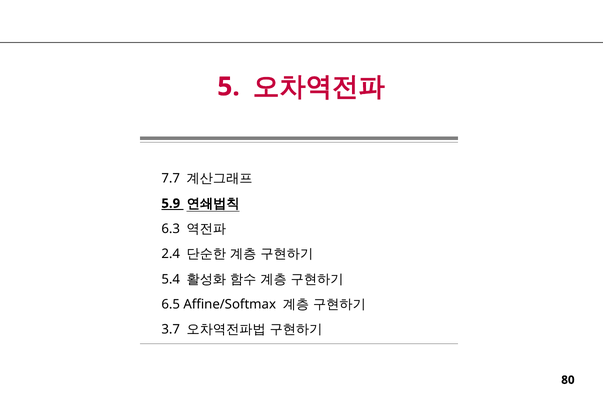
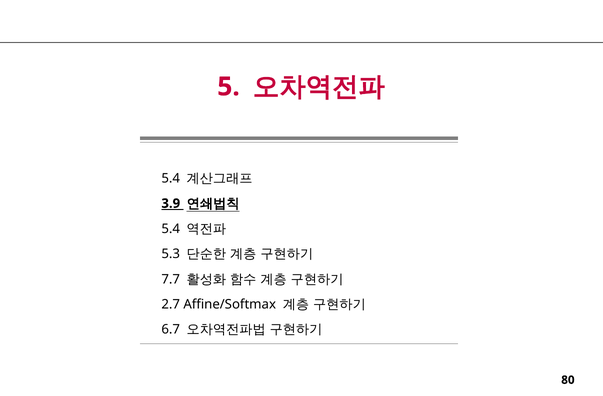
7.7: 7.7 -> 5.4 (171, 178)
5.9: 5.9 -> 3.9 (171, 203)
6.3: 6.3 -> 5.4 (171, 229)
2.4: 2.4 -> 5.3 (171, 254)
5.4: 5.4 -> 7.7 (171, 279)
6.5: 6.5 -> 2.7 (171, 304)
3.7: 3.7 -> 6.7 (171, 330)
